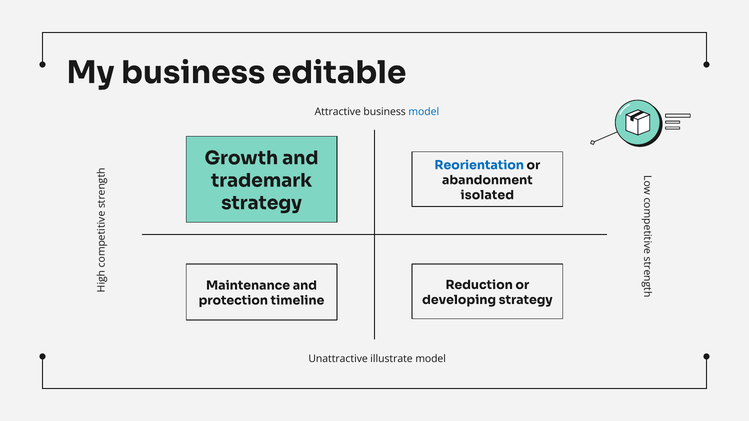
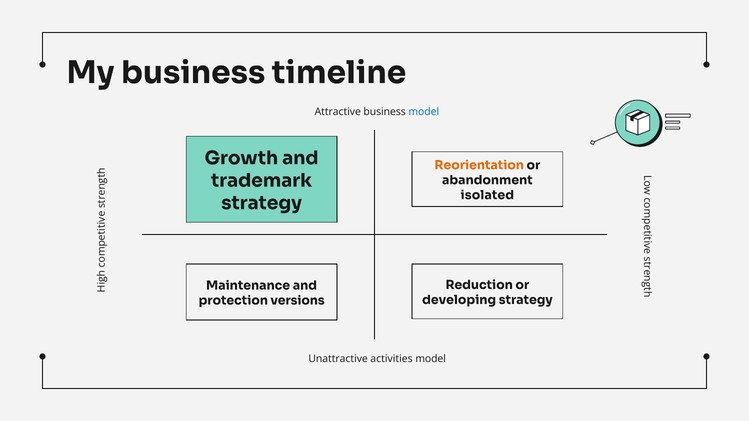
editable: editable -> timeline (339, 73)
Reorientation colour: blue -> orange (479, 165)
timeline: timeline -> versions (298, 301)
illustrate: illustrate -> activities (391, 359)
